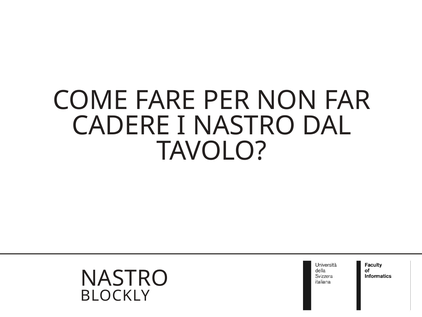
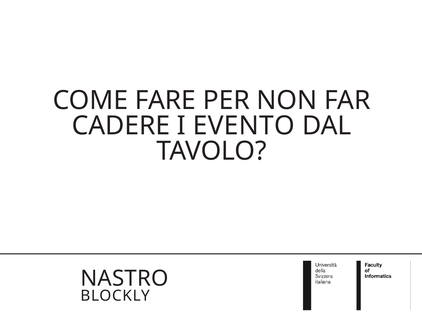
I NASTRO: NASTRO -> EVENTO (244, 126)
